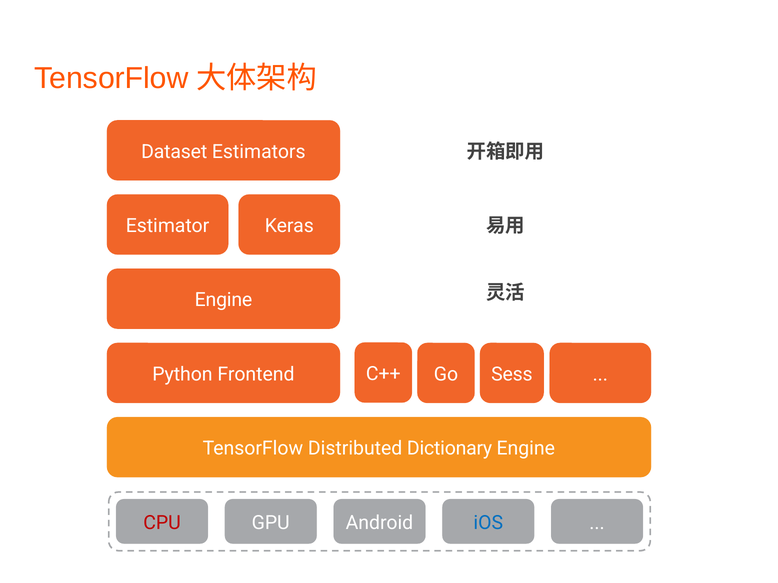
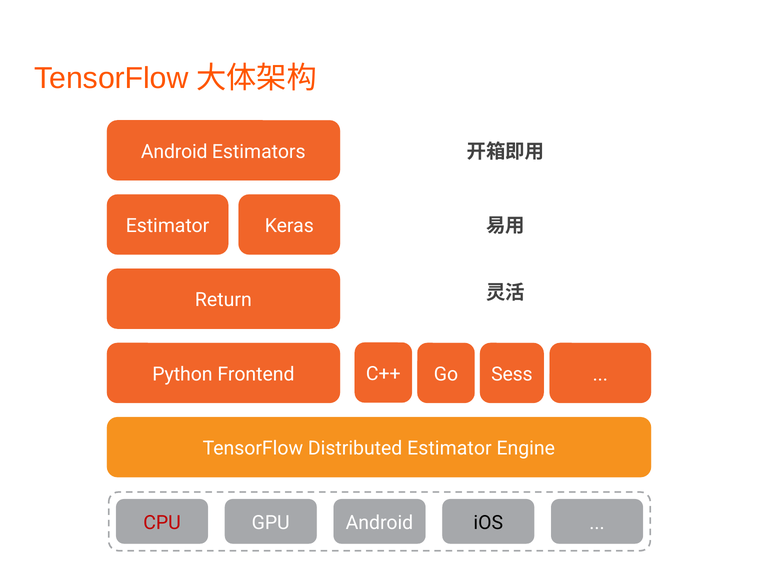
Dataset: Dataset -> Android (174, 152)
Engine: Engine -> Return (223, 300)
Distributed Dictionary: Dictionary -> Estimator (449, 449)
iOS colour: blue -> black (488, 523)
